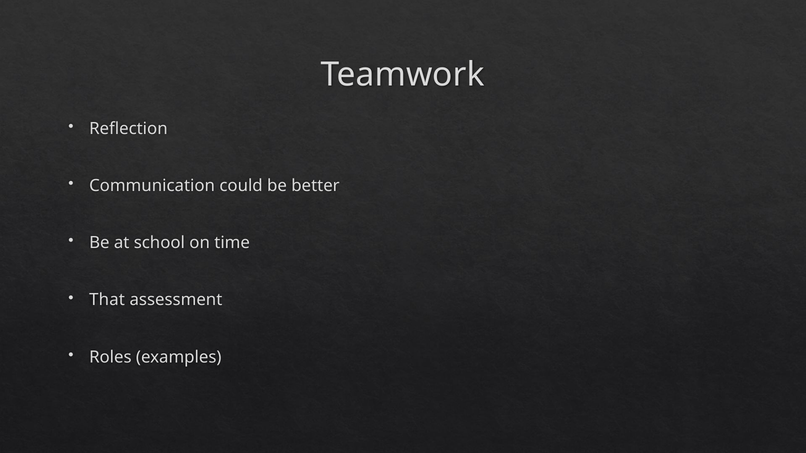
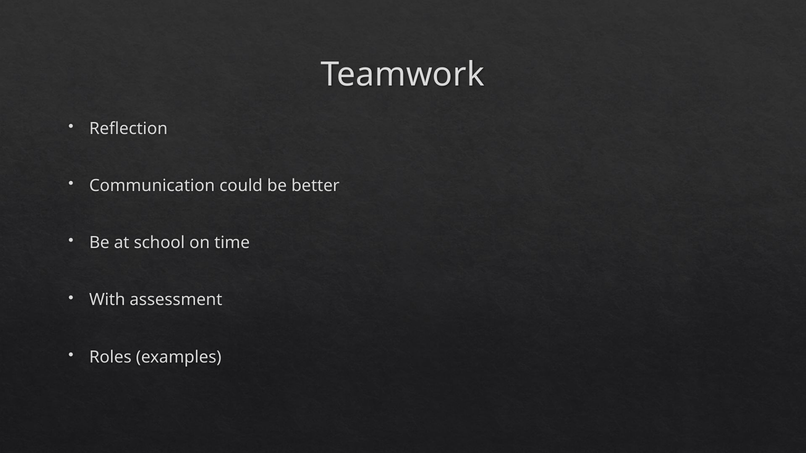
That: That -> With (107, 300)
